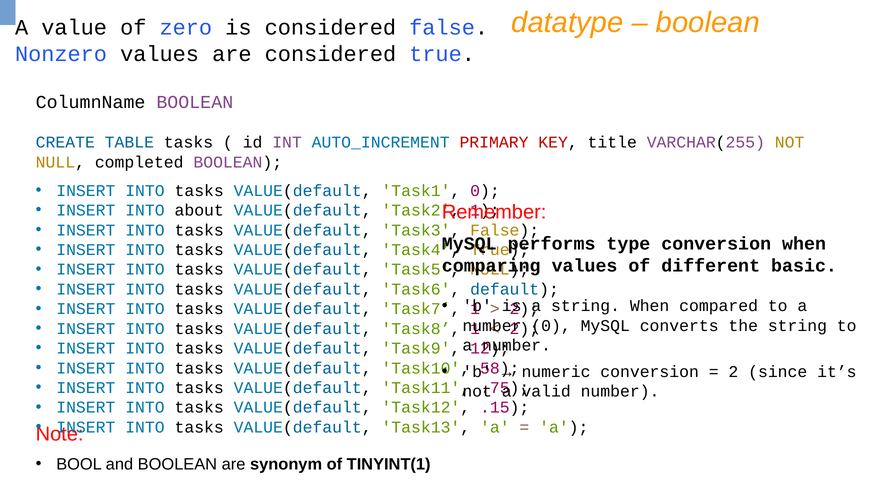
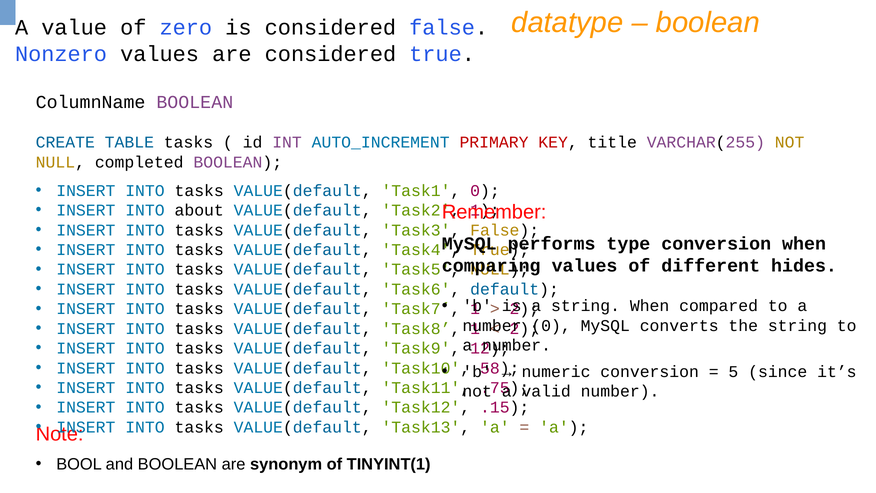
basic: basic -> hides (804, 265)
2: 2 -> 5 (733, 372)
